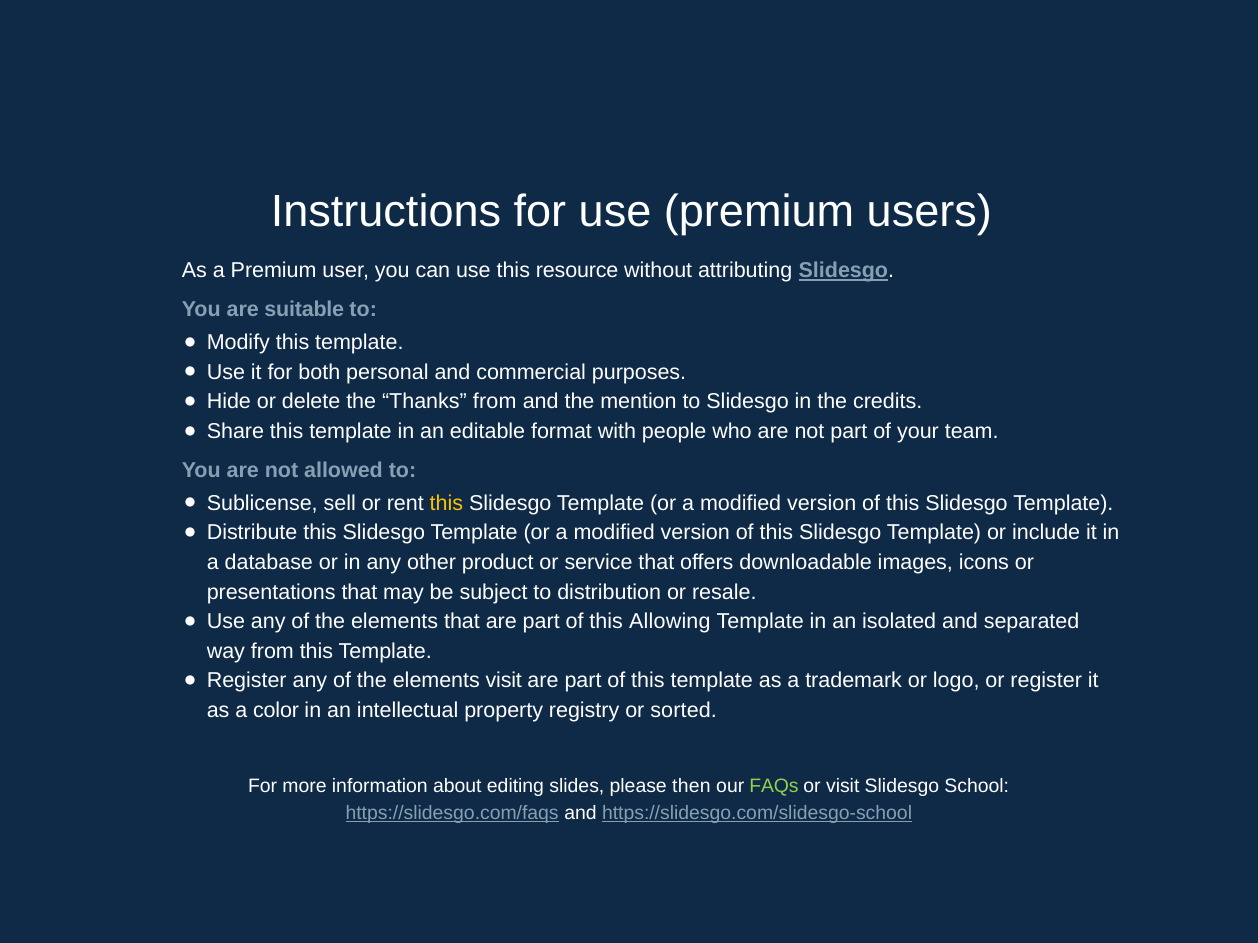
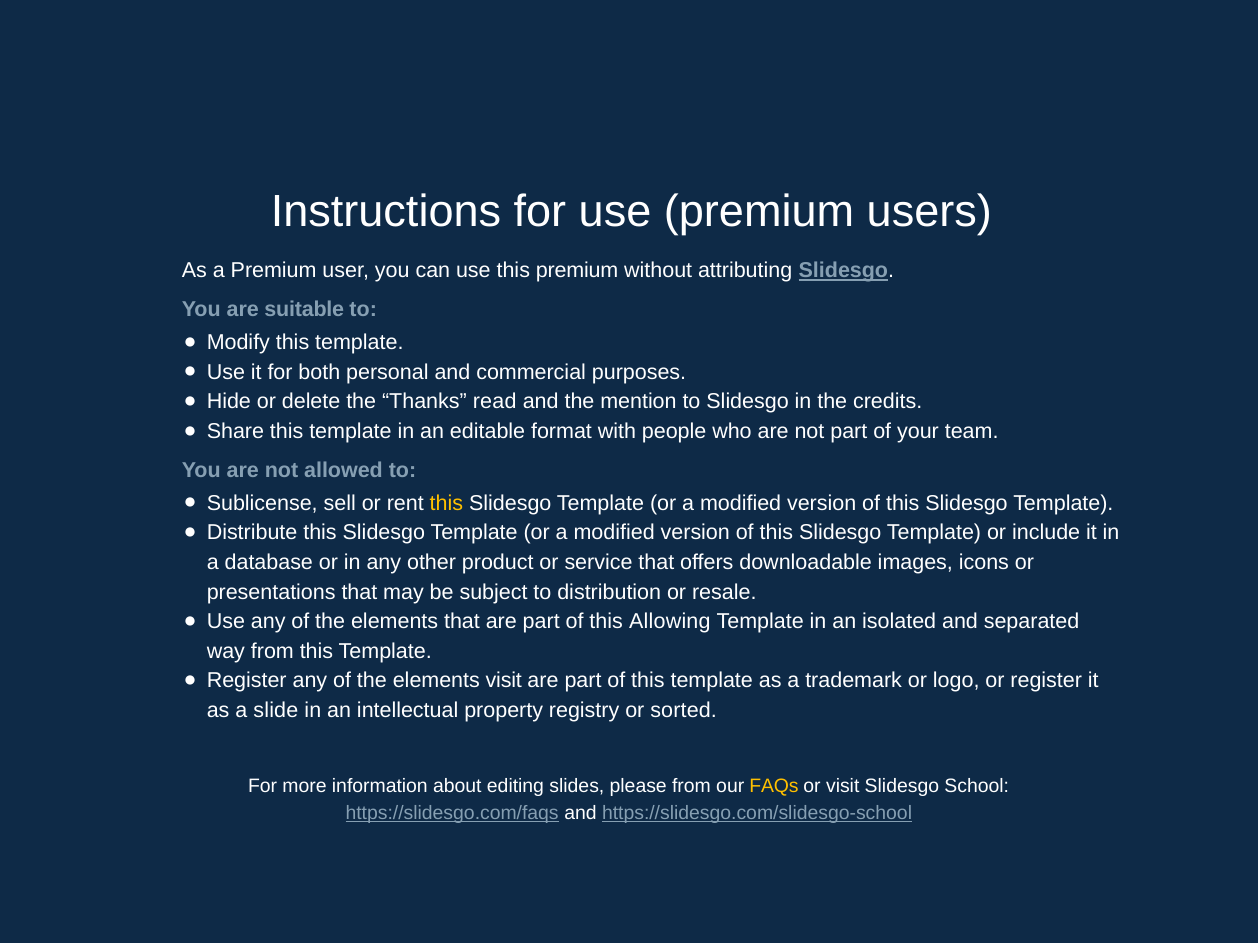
this resource: resource -> premium (577, 271)
Thanks from: from -> read (495, 402)
color: color -> slide (276, 711)
please then: then -> from (692, 787)
FAQs colour: light green -> yellow (774, 787)
